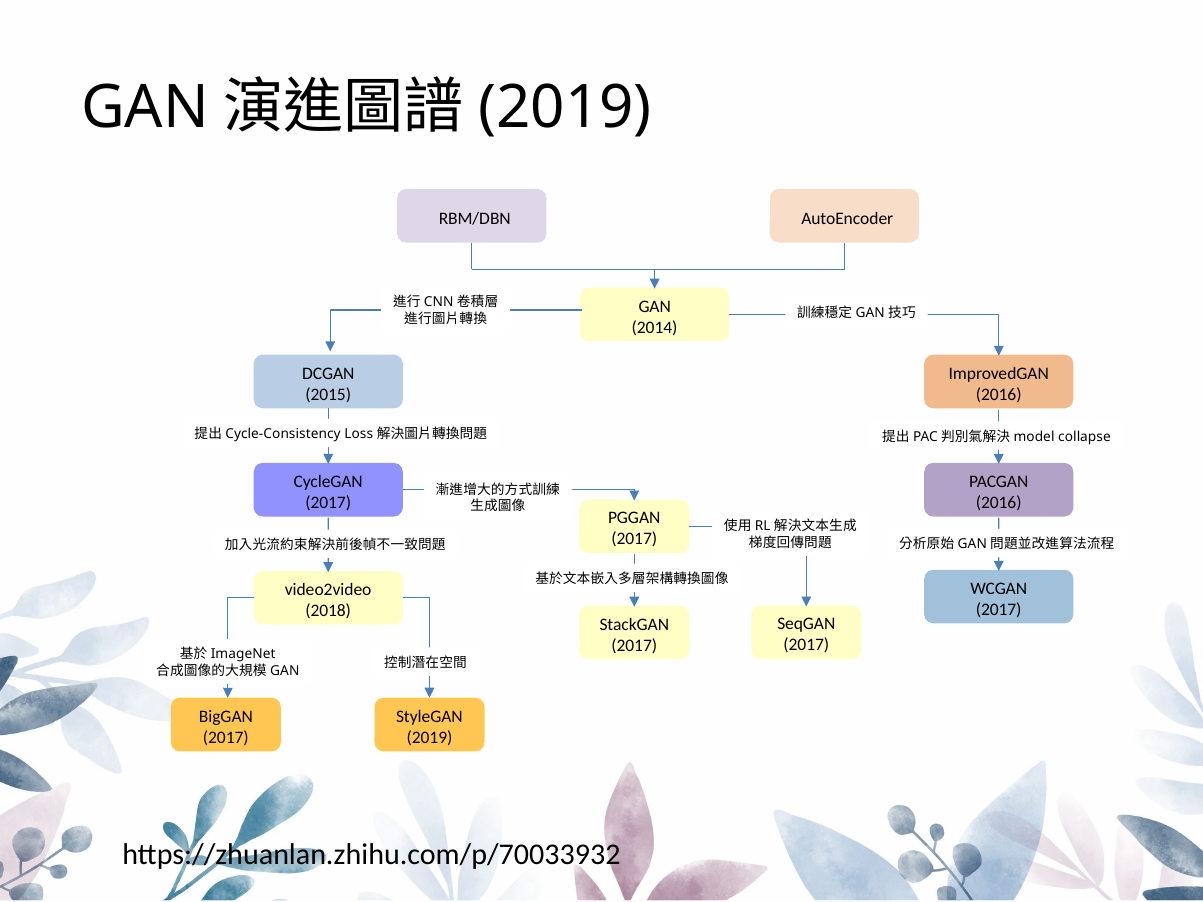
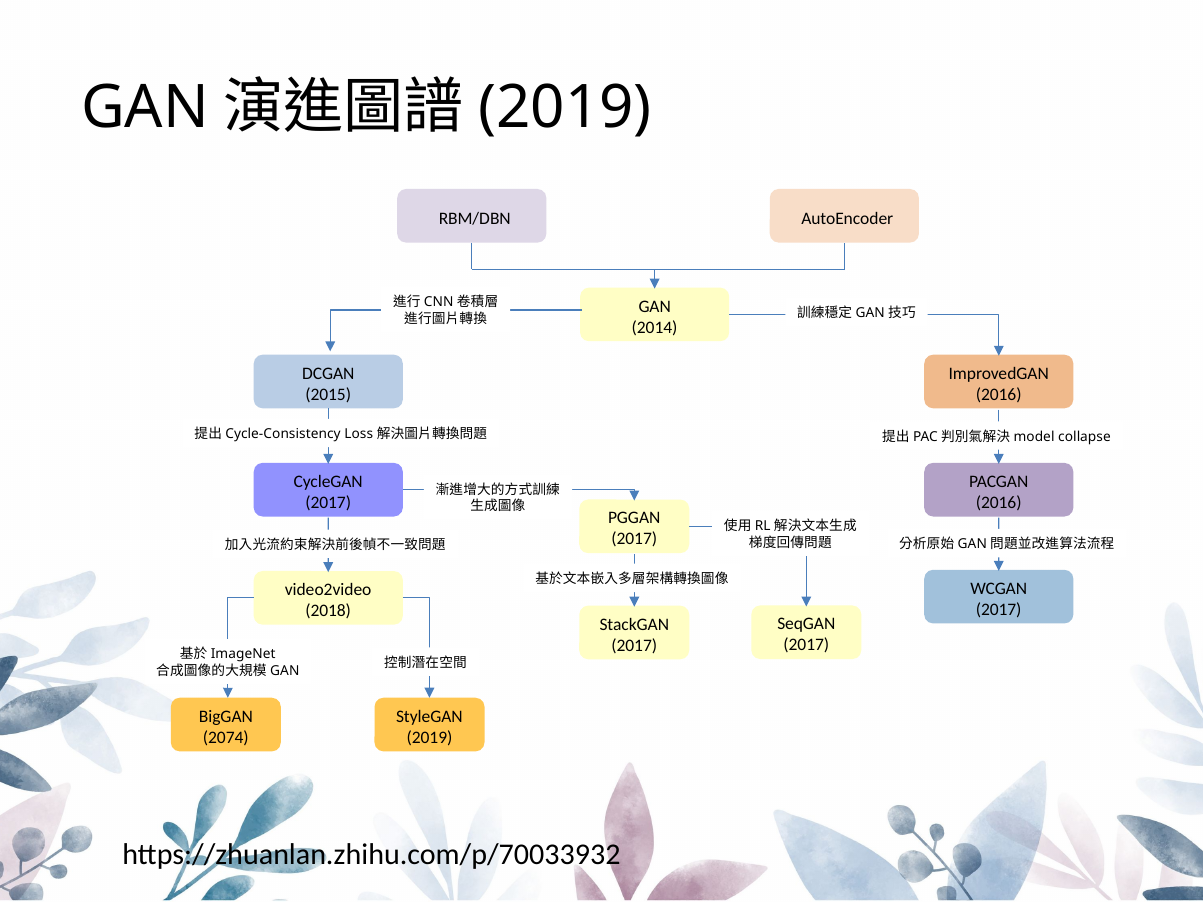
2017: 2017 -> 2074 (226, 738)
